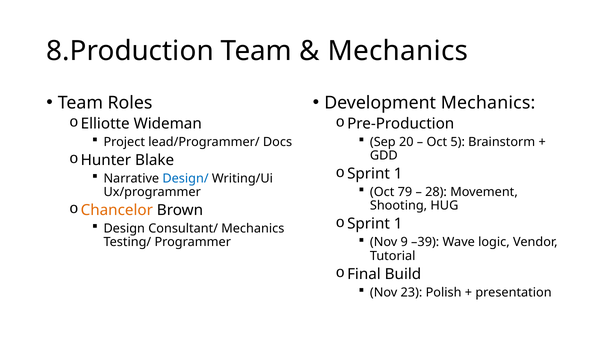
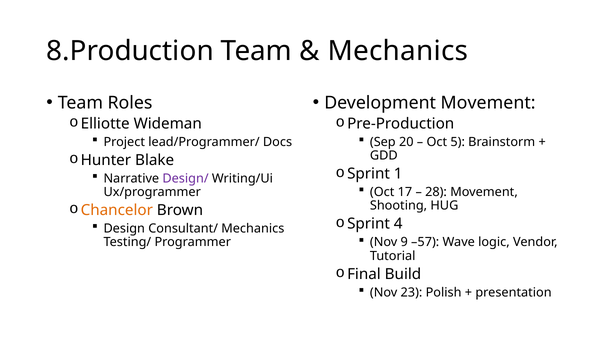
Development Mechanics: Mechanics -> Movement (488, 103)
Design/ colour: blue -> purple (186, 179)
79: 79 -> 17 (405, 192)
1: 1 -> 4 (398, 224)
–39: –39 -> –57 (425, 243)
